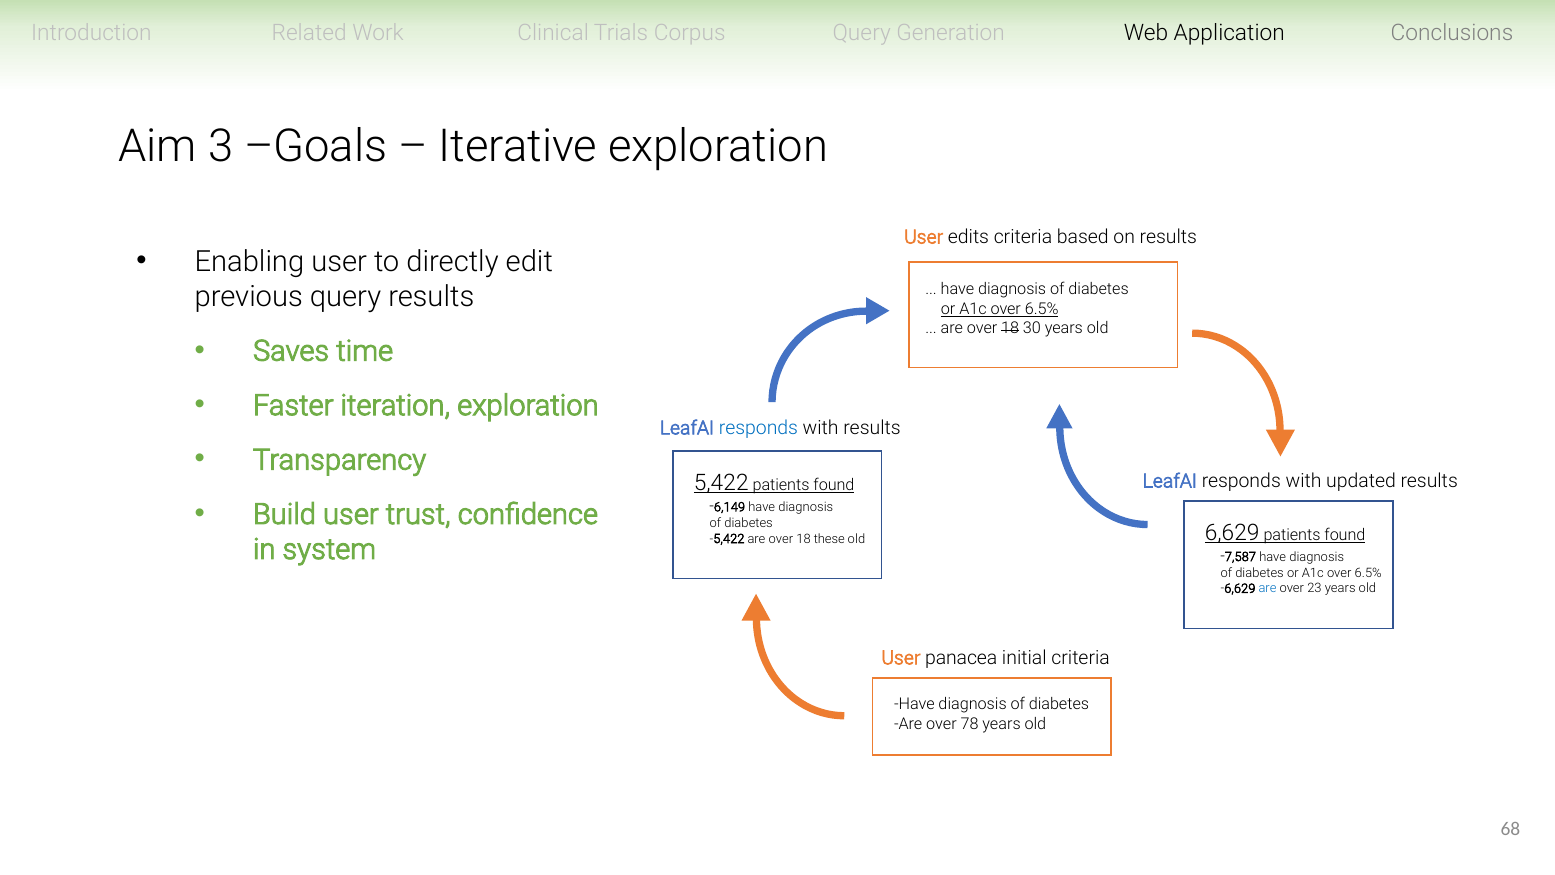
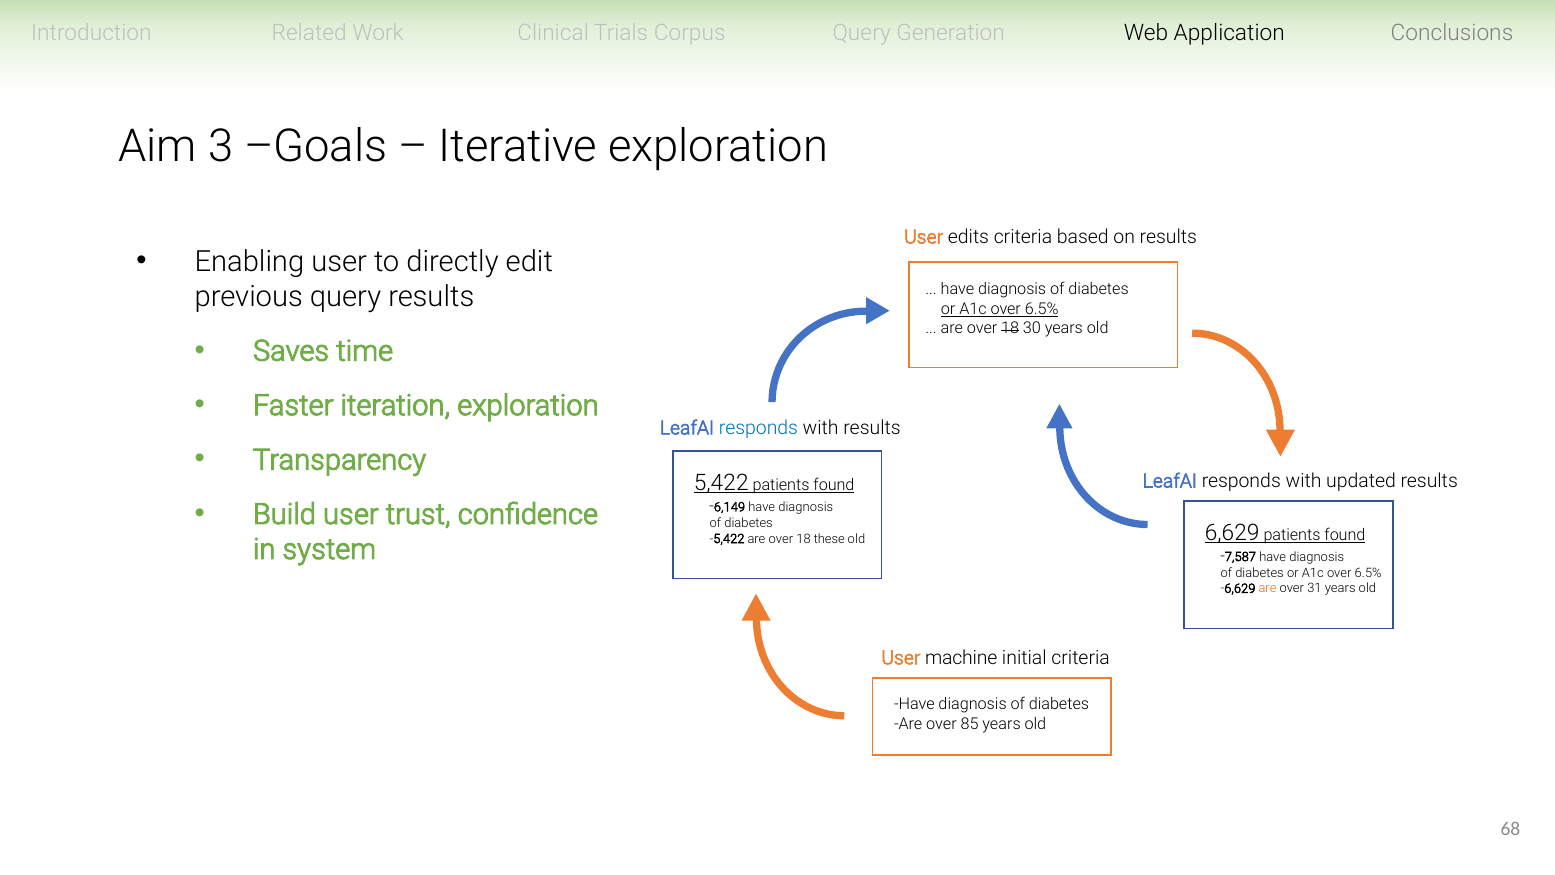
are colour: blue -> orange (1268, 588)
23: 23 -> 31 (1315, 588)
panacea: panacea -> machine (961, 658)
78: 78 -> 85 (970, 724)
